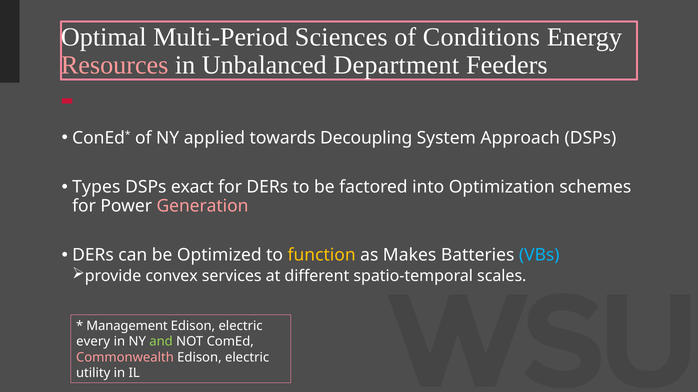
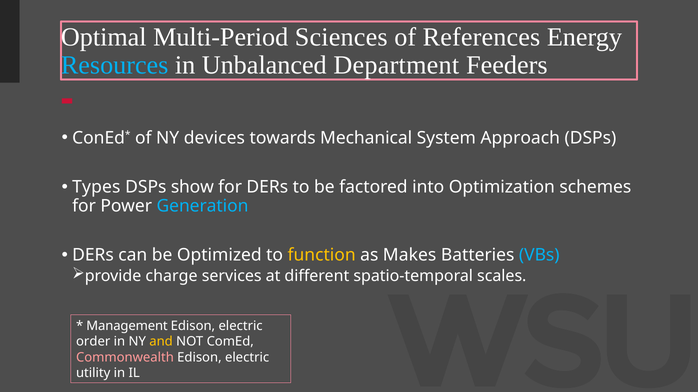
Conditions: Conditions -> References (481, 37)
Resources colour: pink -> light blue (115, 65)
applied: applied -> devices (214, 138)
Decoupling: Decoupling -> Mechanical (366, 138)
exact: exact -> show (192, 187)
Generation colour: pink -> light blue (203, 206)
convex: convex -> charge (172, 276)
every: every -> order (93, 342)
and colour: light green -> yellow (161, 342)
